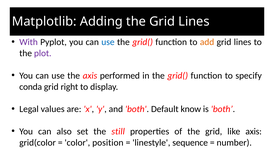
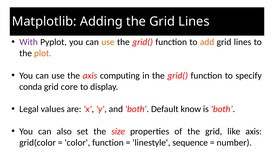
use colour: blue -> orange (108, 42)
plot colour: purple -> orange (43, 53)
performed: performed -> computing (120, 76)
right: right -> core (69, 87)
still: still -> size (118, 131)
color position: position -> function (108, 143)
